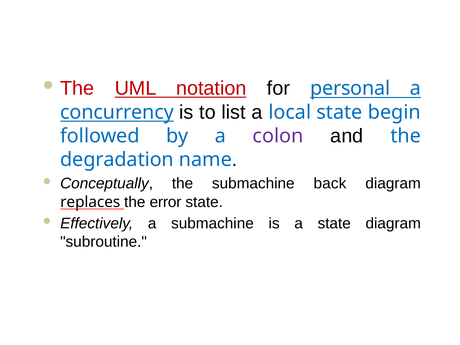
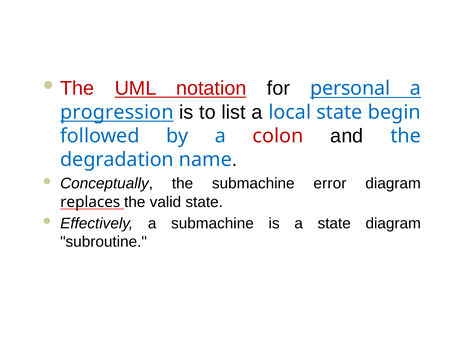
concurrency: concurrency -> progression (117, 112)
colon colour: purple -> red (278, 136)
back: back -> error (330, 184)
error: error -> valid (165, 202)
